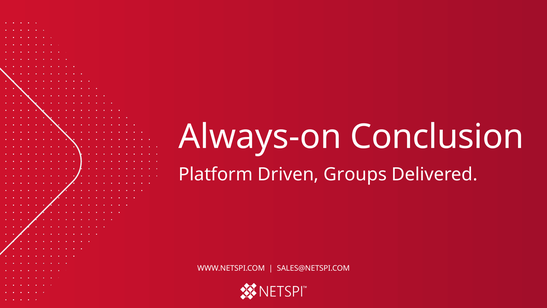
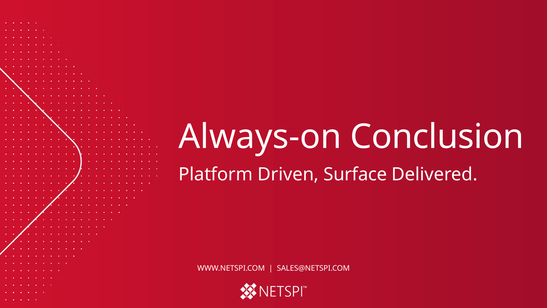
Groups: Groups -> Surface (355, 174)
